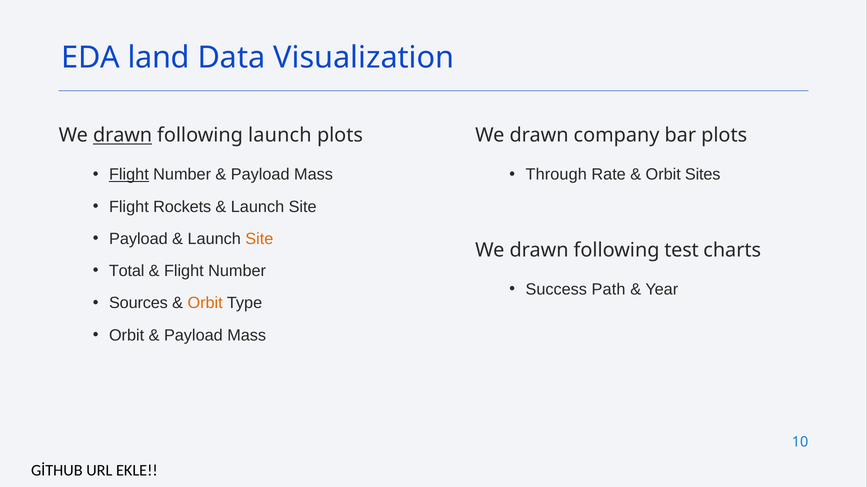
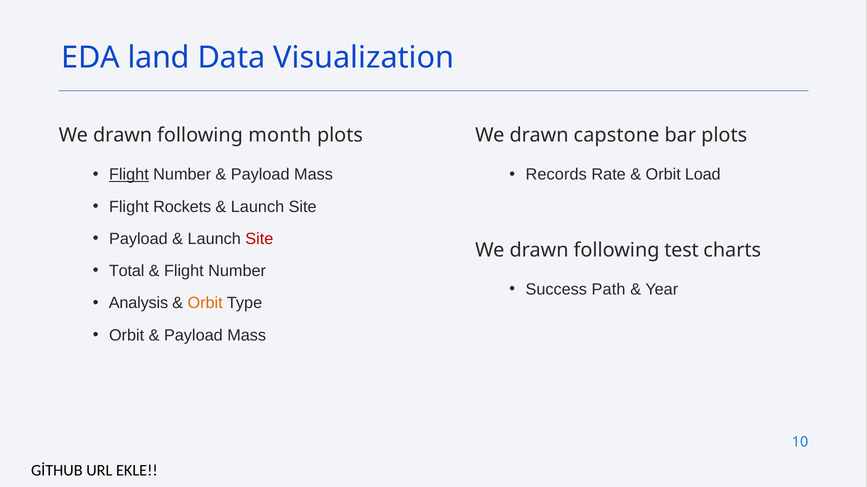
drawn underline: present -> none (123, 136)
following launch: launch -> month (280, 136)
company: company -> capstone (617, 136)
Through: Through -> Records (556, 175)
Sites: Sites -> Load (703, 175)
Site colour: orange -> red (259, 239)
Sources: Sources -> Analysis (138, 304)
